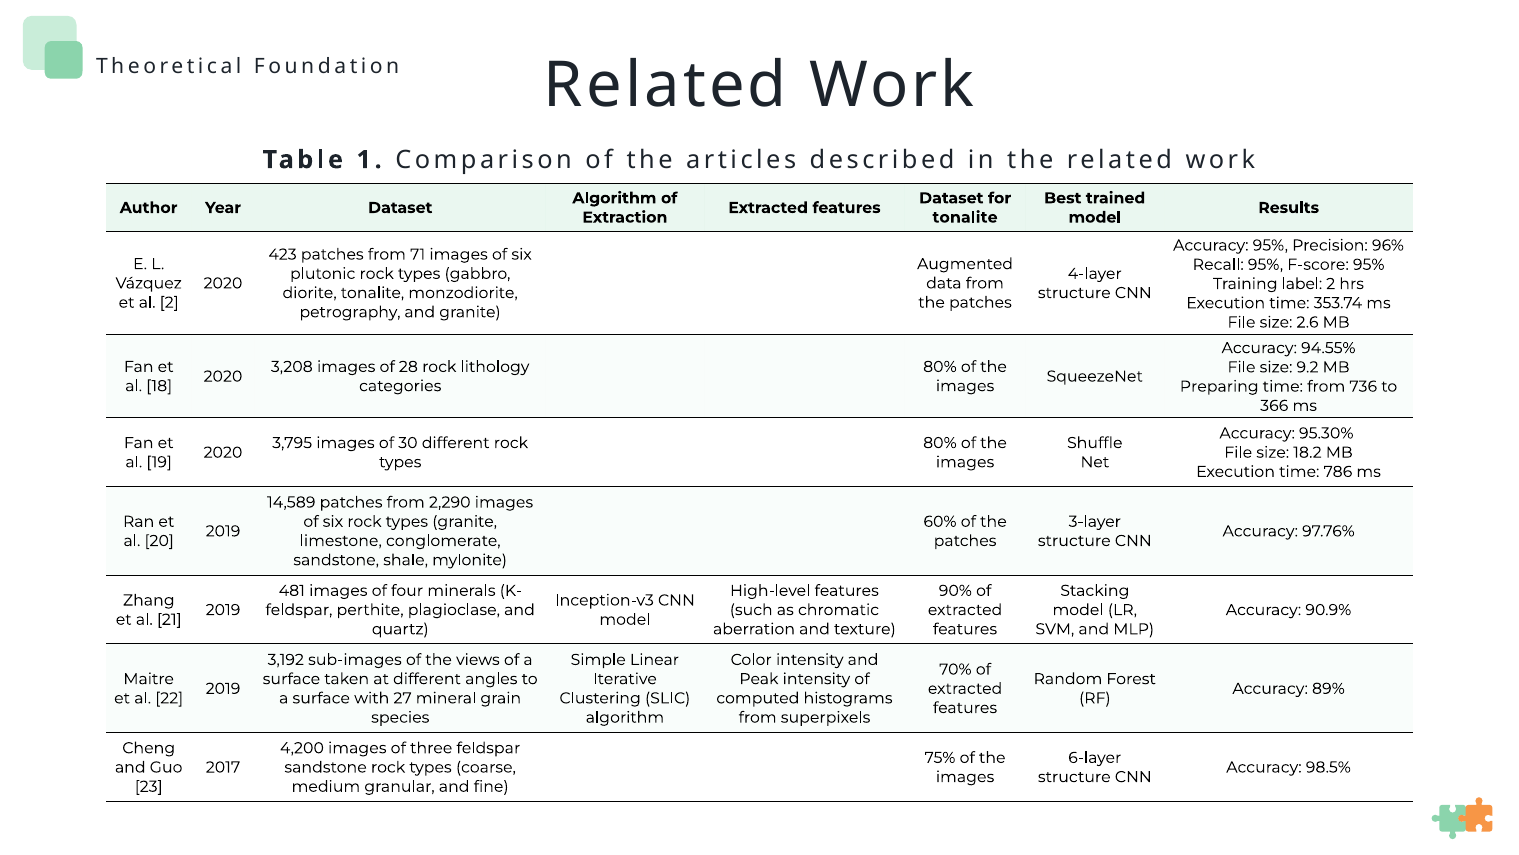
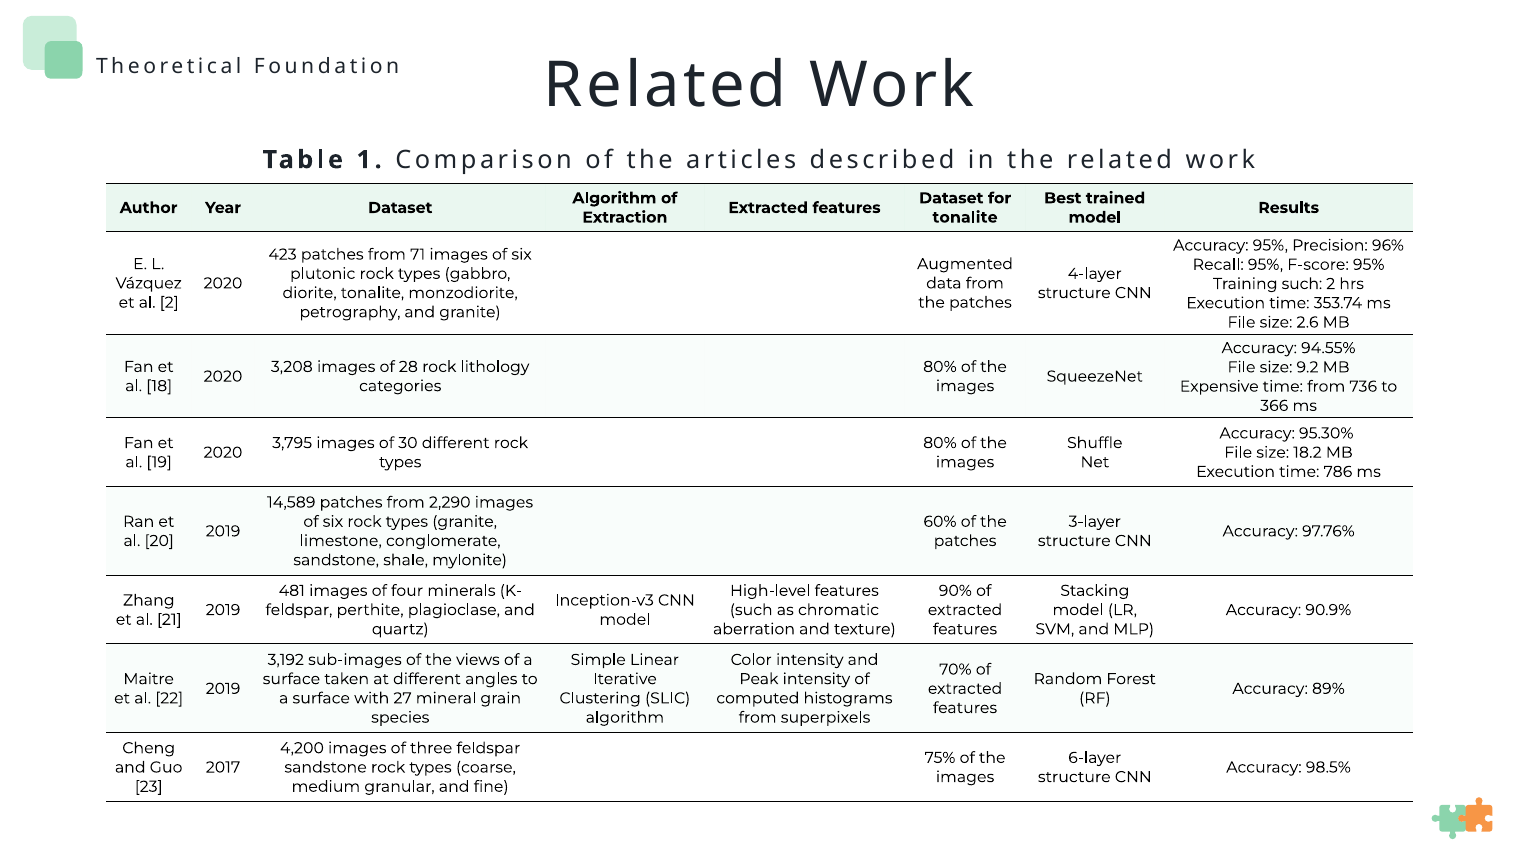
Training label: label -> such (1302, 284)
Preparing: Preparing -> Expensive (1219, 386)
